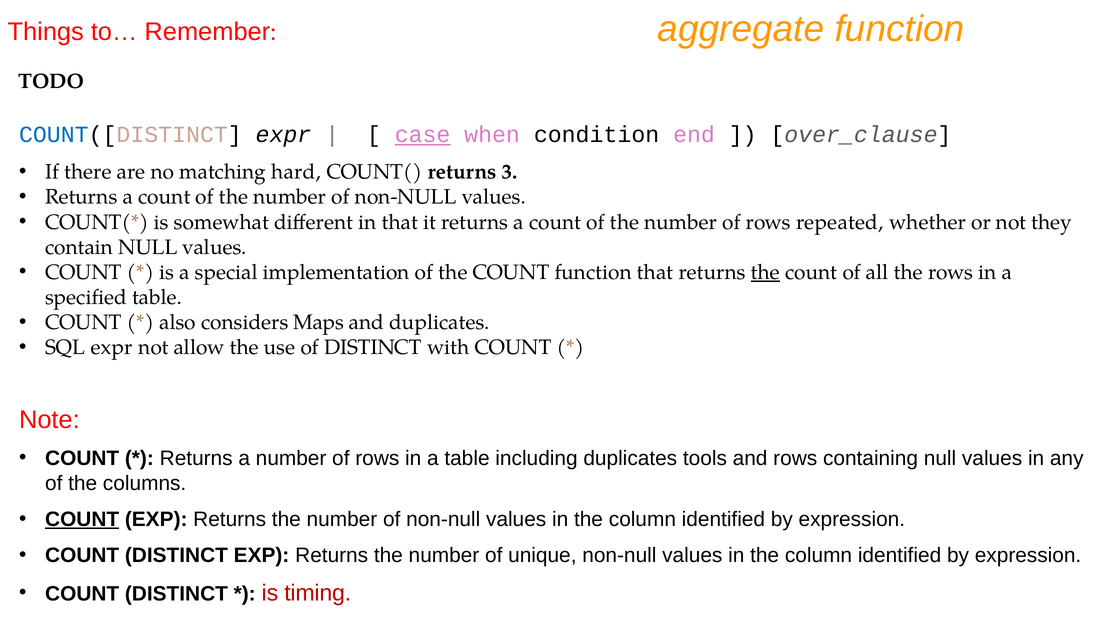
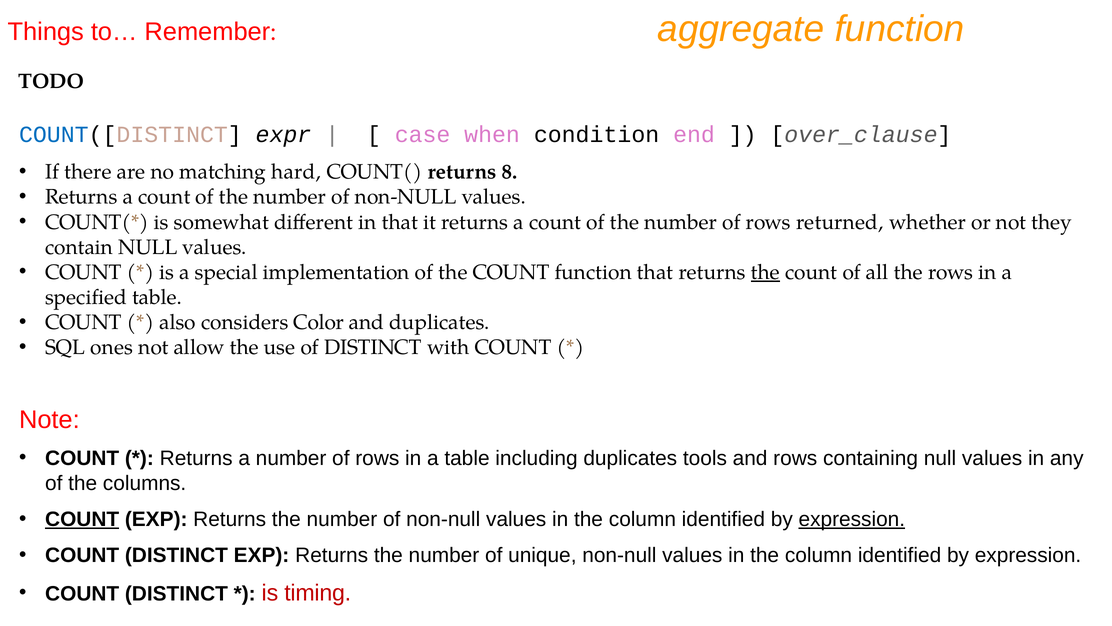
case underline: present -> none (423, 135)
3: 3 -> 8 (509, 172)
repeated: repeated -> returned (840, 222)
Maps: Maps -> Color (319, 322)
SQL expr: expr -> ones (112, 347)
expression underline: none -> present (852, 519)
